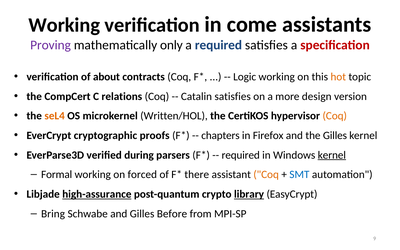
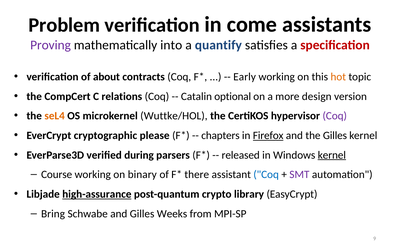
Working: Working -> Problem (64, 25)
only: only -> into (171, 45)
a required: required -> quantify (218, 45)
Logic: Logic -> Early (245, 77)
Catalin satisfies: satisfies -> optional (233, 96)
Written/HOL: Written/HOL -> Wuttke/HOL (174, 116)
Coq colour: orange -> purple (335, 116)
proofs: proofs -> please (155, 135)
Firefox underline: none -> present (268, 135)
required: required -> released (241, 155)
Formal: Formal -> Course (57, 175)
forced: forced -> binary (142, 175)
Coq colour: orange -> blue (266, 175)
SMT colour: blue -> purple (299, 175)
library underline: present -> none (249, 194)
Before: Before -> Weeks (172, 214)
